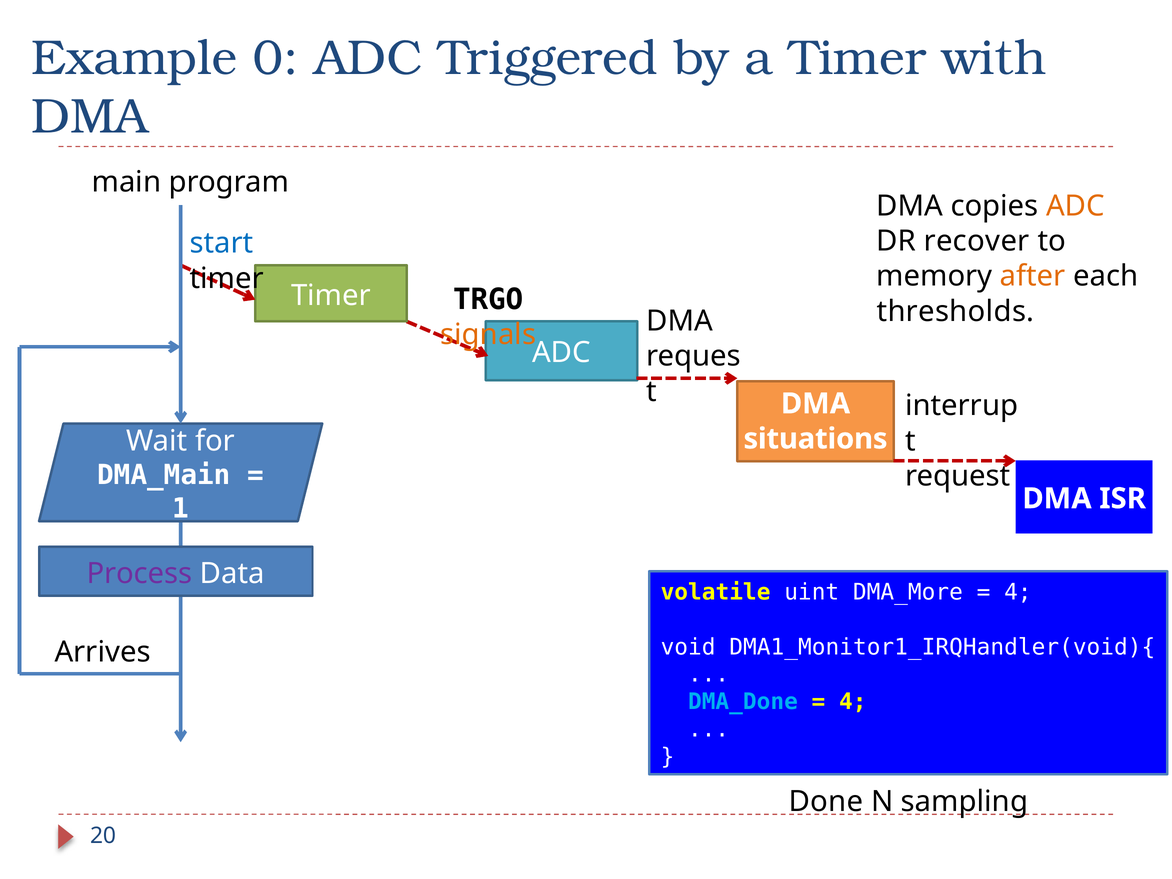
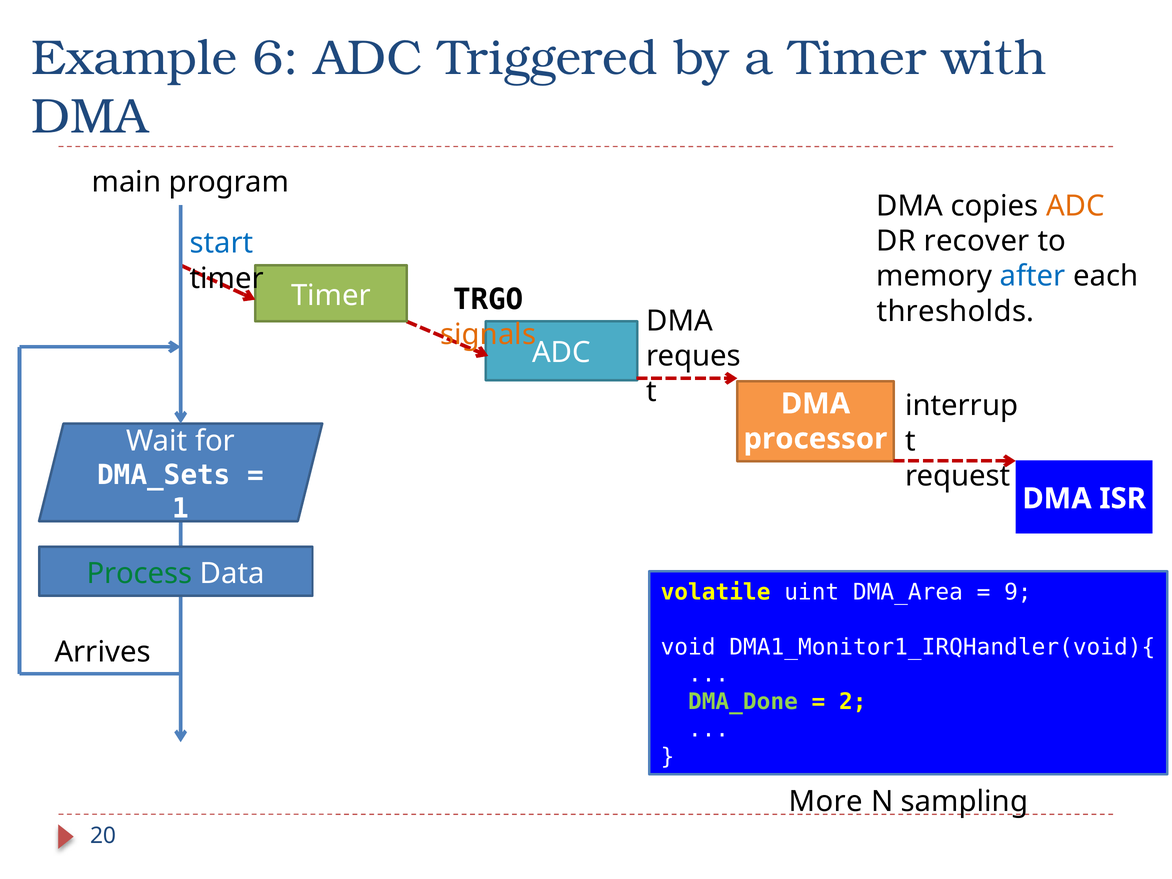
0: 0 -> 6 (276, 58)
after colour: orange -> blue (1033, 276)
situations: situations -> processor (815, 439)
DMA_Main: DMA_Main -> DMA_Sets (164, 475)
Process colour: purple -> green (140, 573)
DMA_More: DMA_More -> DMA_Area (908, 592)
4: 4 -> 9 (1018, 592)
DMA_Done colour: light blue -> light green (743, 702)
4: 4 -> 2 (853, 702)
Done: Done -> More (826, 802)
